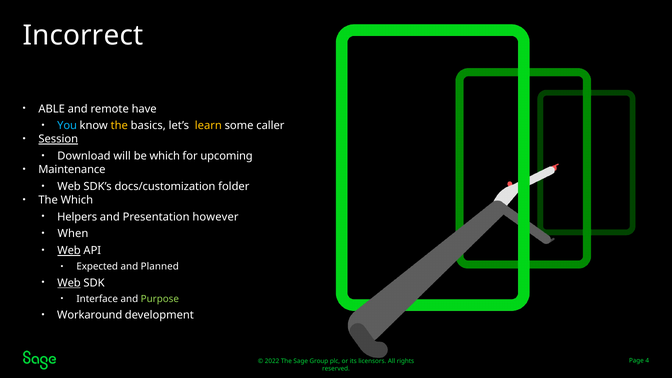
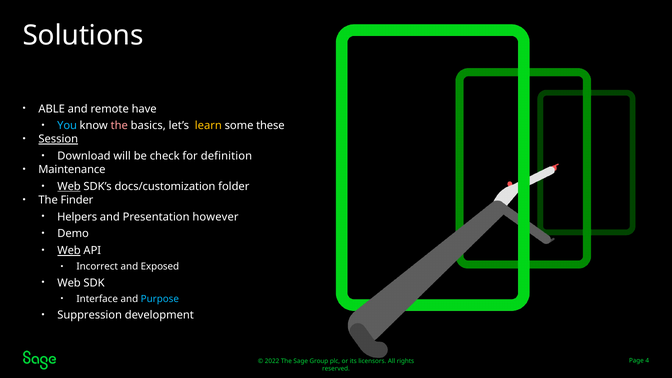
Incorrect: Incorrect -> Solutions (83, 35)
the colour: yellow -> pink (119, 126)
caller: caller -> these (270, 126)
be which: which -> check (165, 156)
upcoming: upcoming -> definition (226, 156)
Web underline: none -> present (69, 186)
The Which: Which -> Finder (77, 200)
When: When -> Demo (73, 234)
Expected: Expected -> Incorrect (97, 267)
Planned: Planned -> Exposed (160, 267)
Web underline: present -> none (69, 283)
Purpose colour: light green -> light blue (160, 299)
Workaround: Workaround -> Suppression (90, 315)
